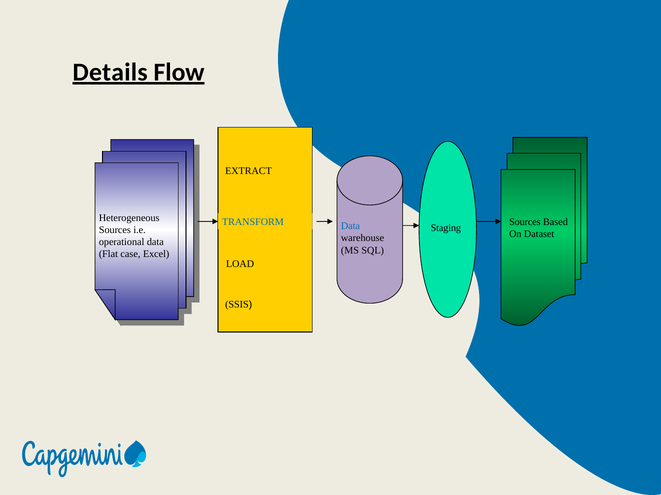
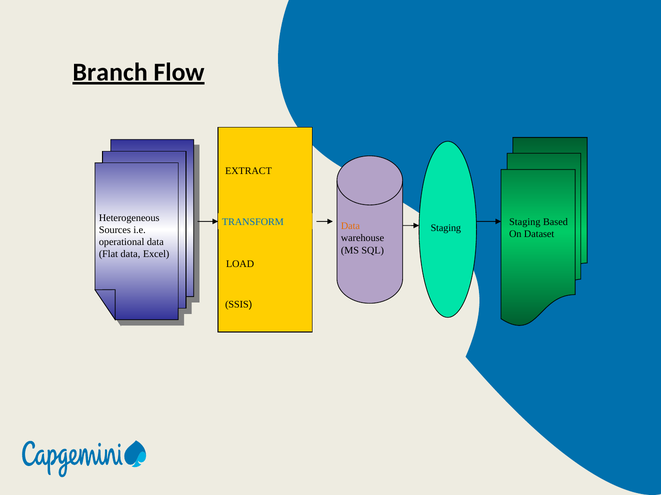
Details: Details -> Branch (110, 72)
Sources: Sources -> Staging (525, 222)
Data colour: blue -> orange (350, 226)
Flat case: case -> data (130, 255)
